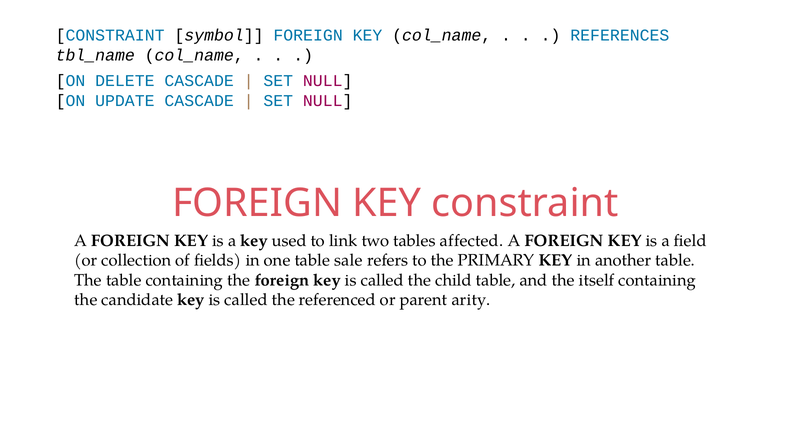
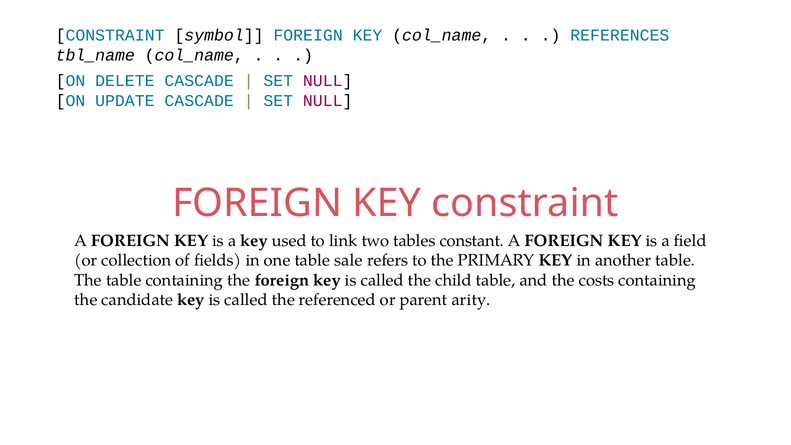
affected: affected -> constant (472, 241)
itself: itself -> costs (597, 280)
